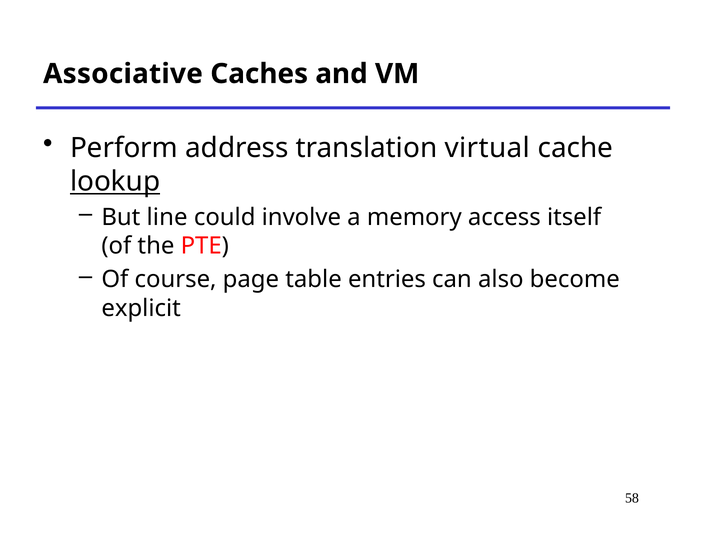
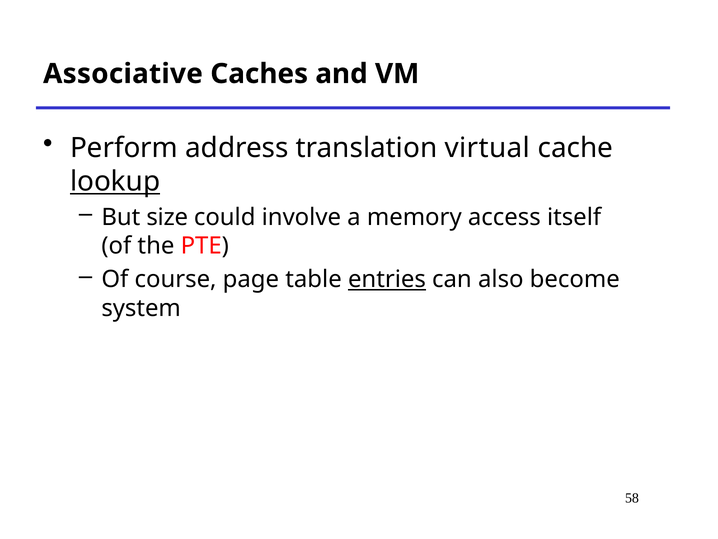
line: line -> size (167, 217)
entries underline: none -> present (387, 279)
explicit: explicit -> system (141, 308)
